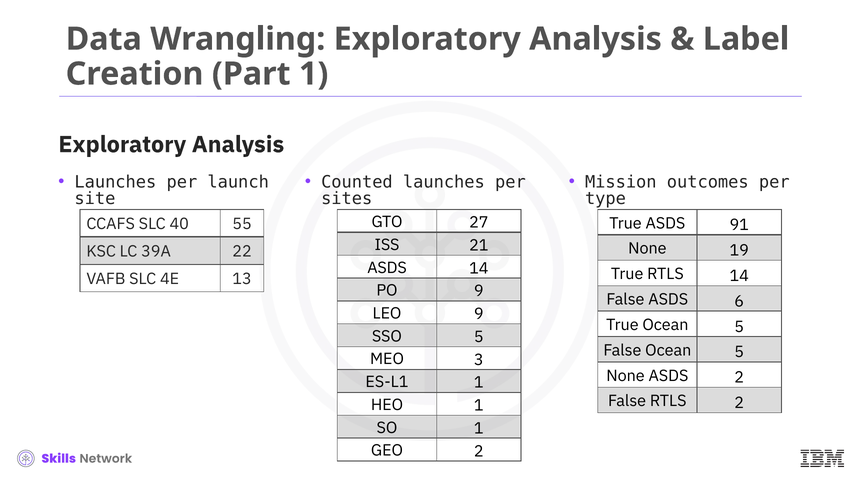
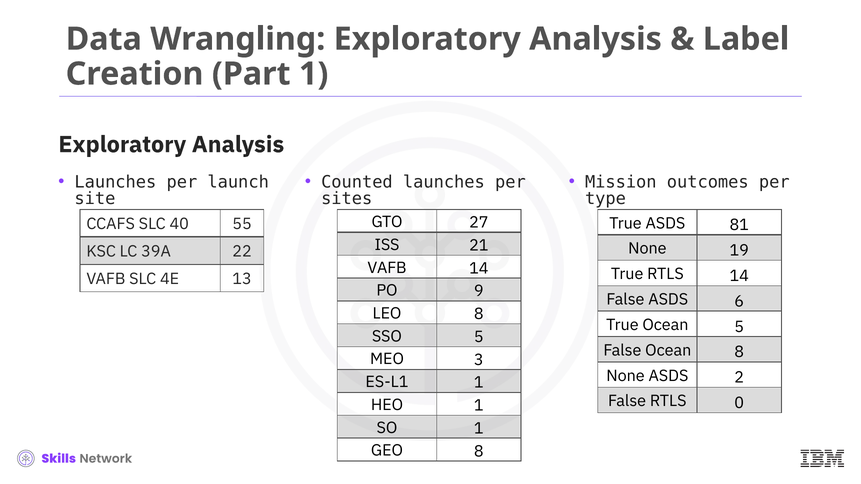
91: 91 -> 81 (739, 225)
ASDS: ASDS -> VAFB (387, 268)
LEO 9: 9 -> 8 (479, 314)
False Ocean 5: 5 -> 8 (739, 352)
RTLS 2: 2 -> 0 (739, 403)
GEO 2: 2 -> 8 (479, 452)
